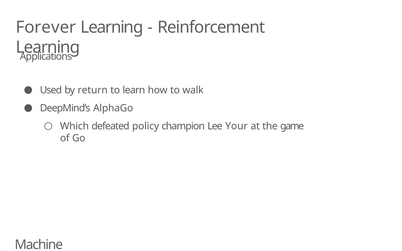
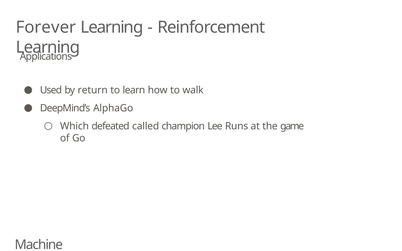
policy: policy -> called (146, 126)
Your: Your -> Runs (237, 126)
